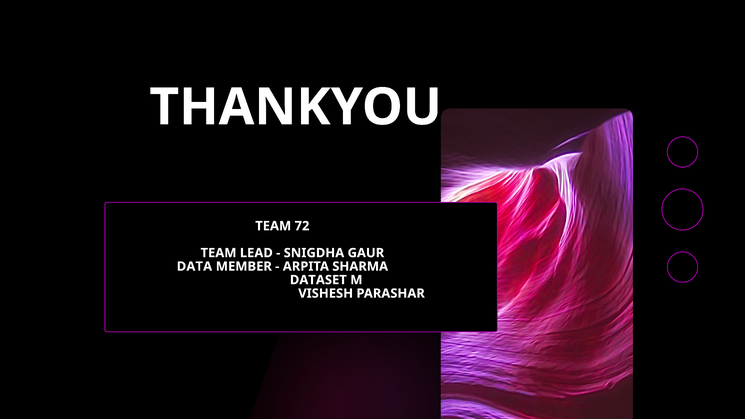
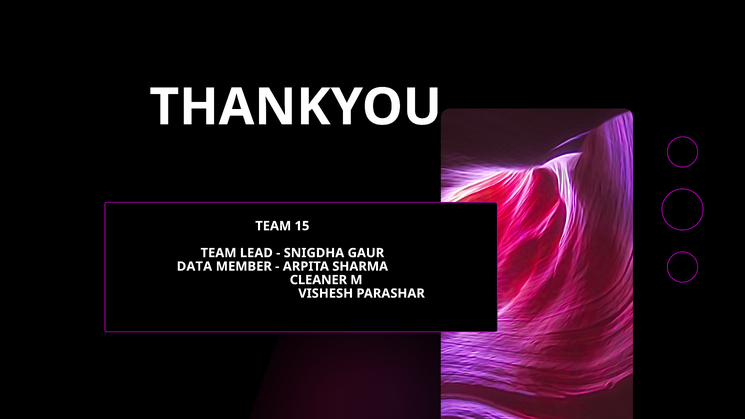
72: 72 -> 15 (302, 226)
DATASET: DATASET -> CLEANER (318, 280)
